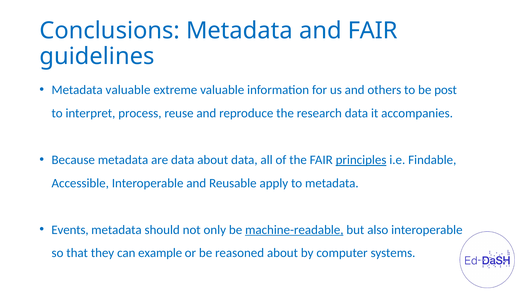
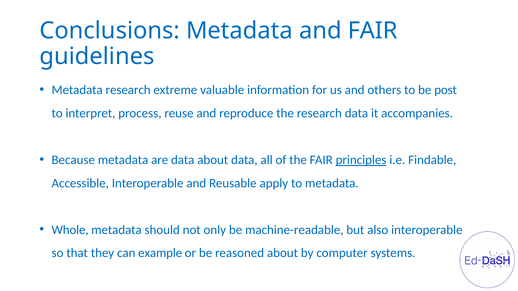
Metadata valuable: valuable -> research (128, 90)
Events: Events -> Whole (70, 230)
machine-readable underline: present -> none (294, 230)
